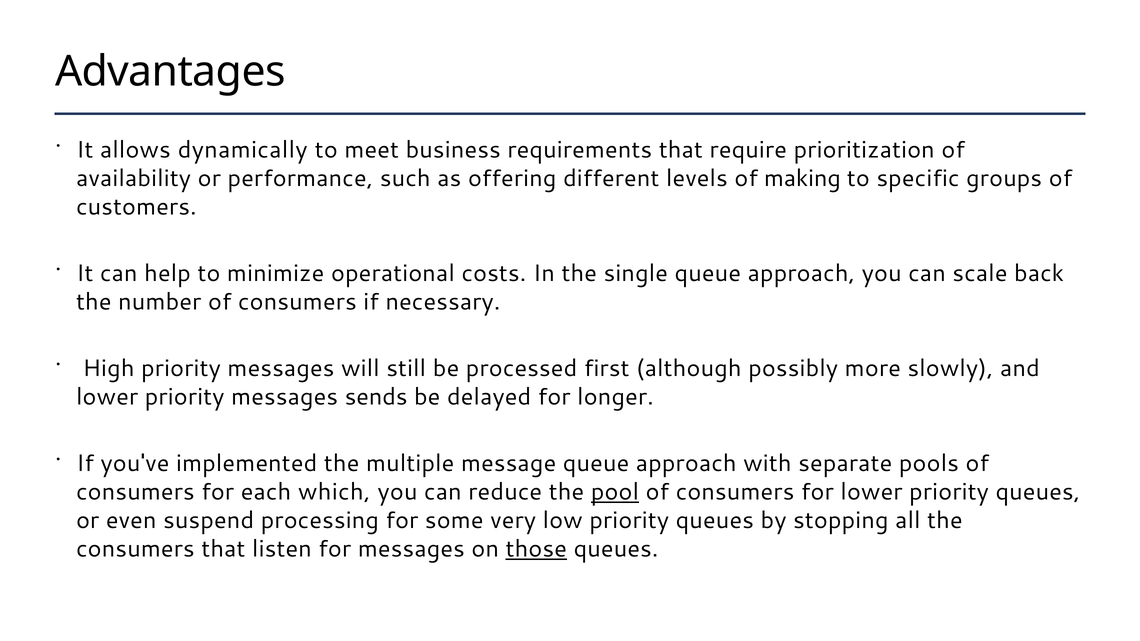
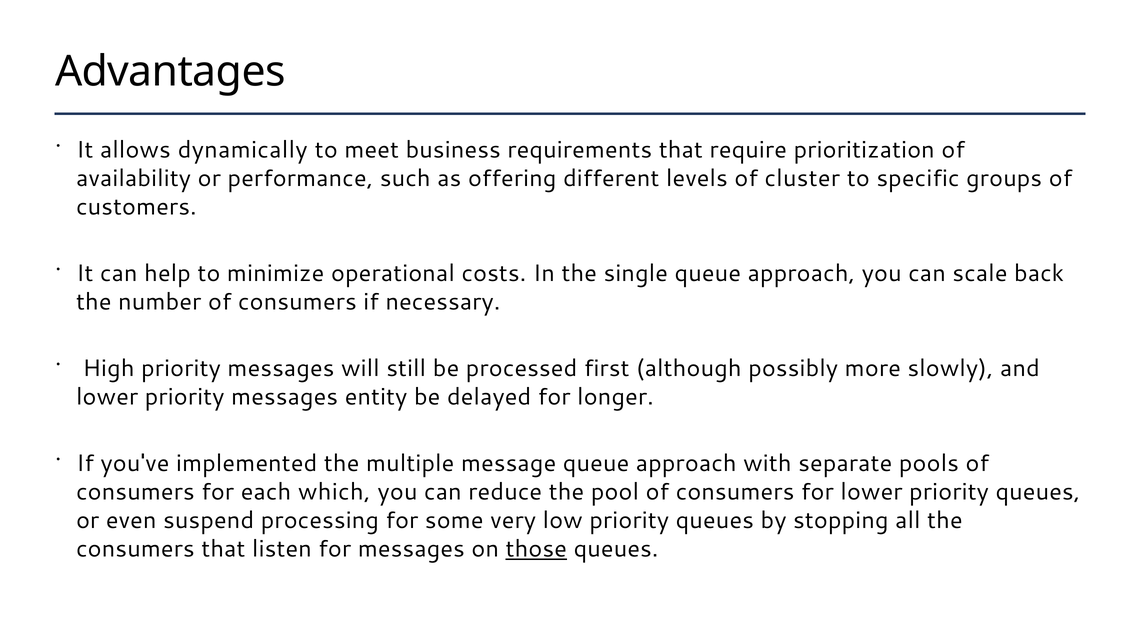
making: making -> cluster (802, 179)
sends: sends -> entity (376, 397)
pool underline: present -> none (615, 492)
